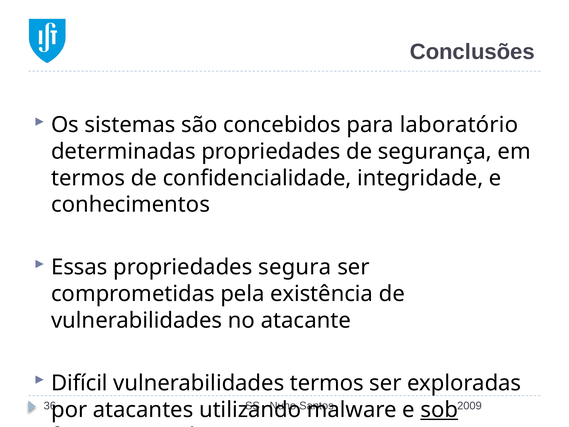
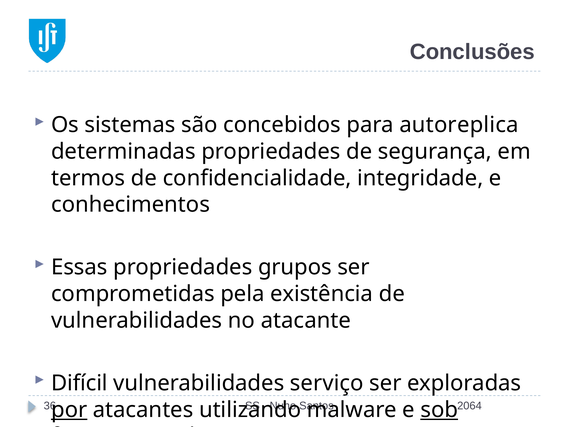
laboratório: laboratório -> autoreplica (459, 125)
segura: segura -> grupos (295, 267)
vulnerabilidades termos: termos -> serviço (327, 383)
2009: 2009 -> 2064 (469, 406)
por underline: none -> present (69, 409)
